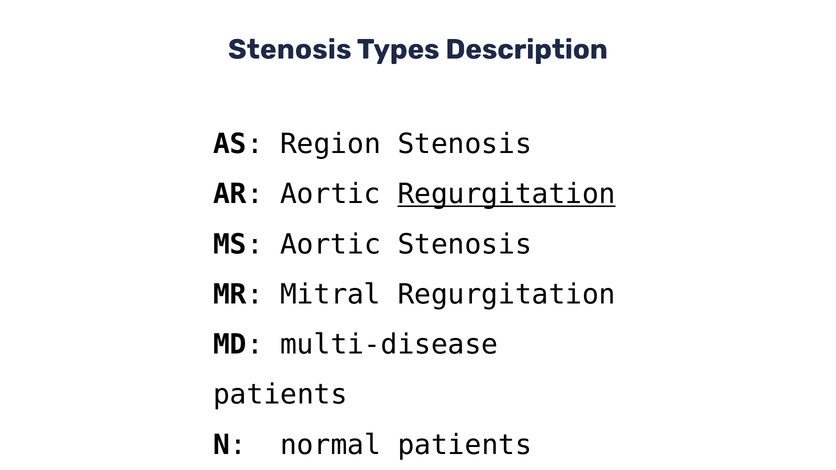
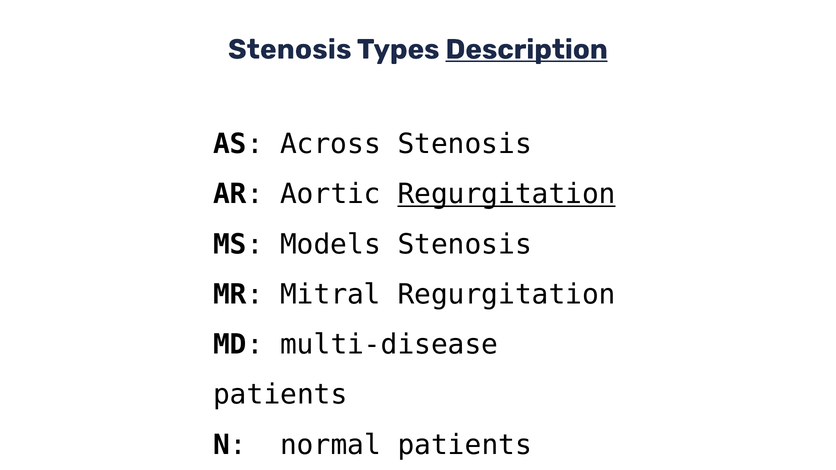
Description underline: none -> present (527, 49)
Region: Region -> Across (330, 144)
MS Aortic: Aortic -> Models (330, 244)
